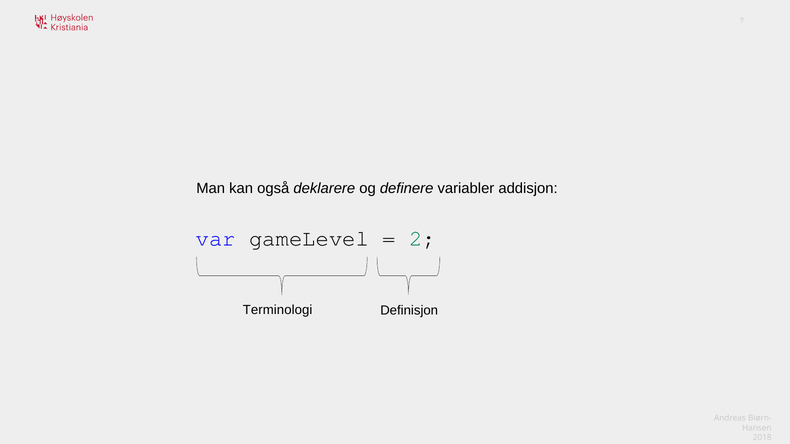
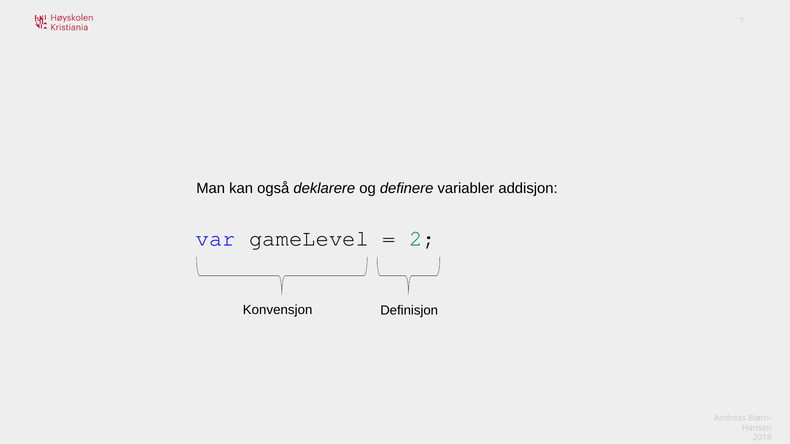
Terminologi: Terminologi -> Konvensjon (278, 310)
